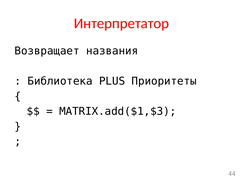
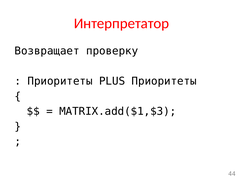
названия: названия -> проверку (112, 51)
Библиотека: Библиотека -> Приоритеты (60, 81)
